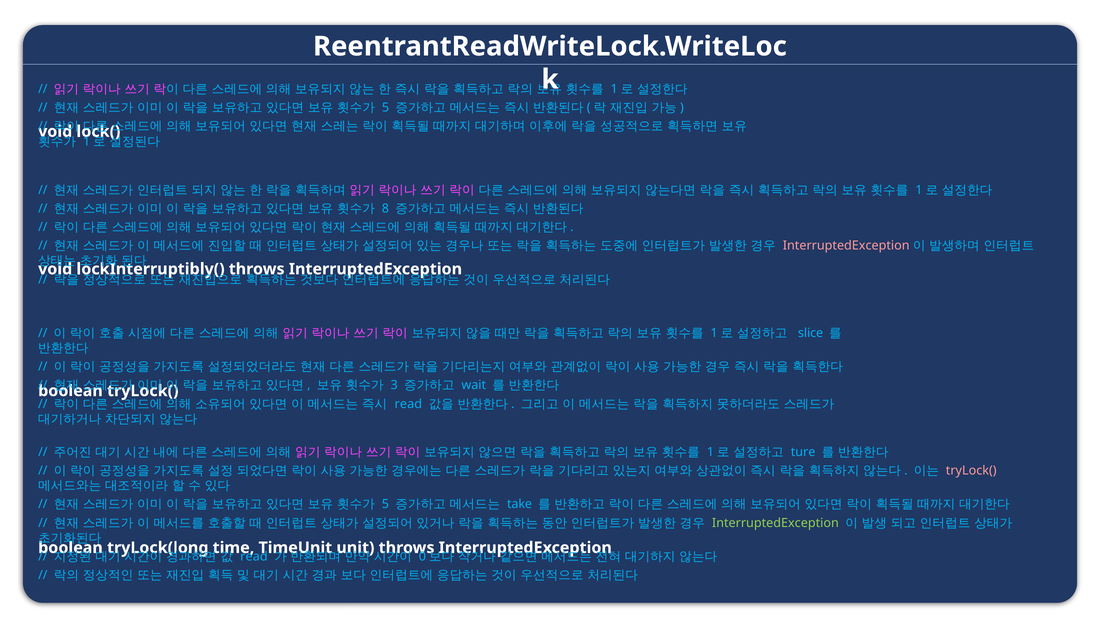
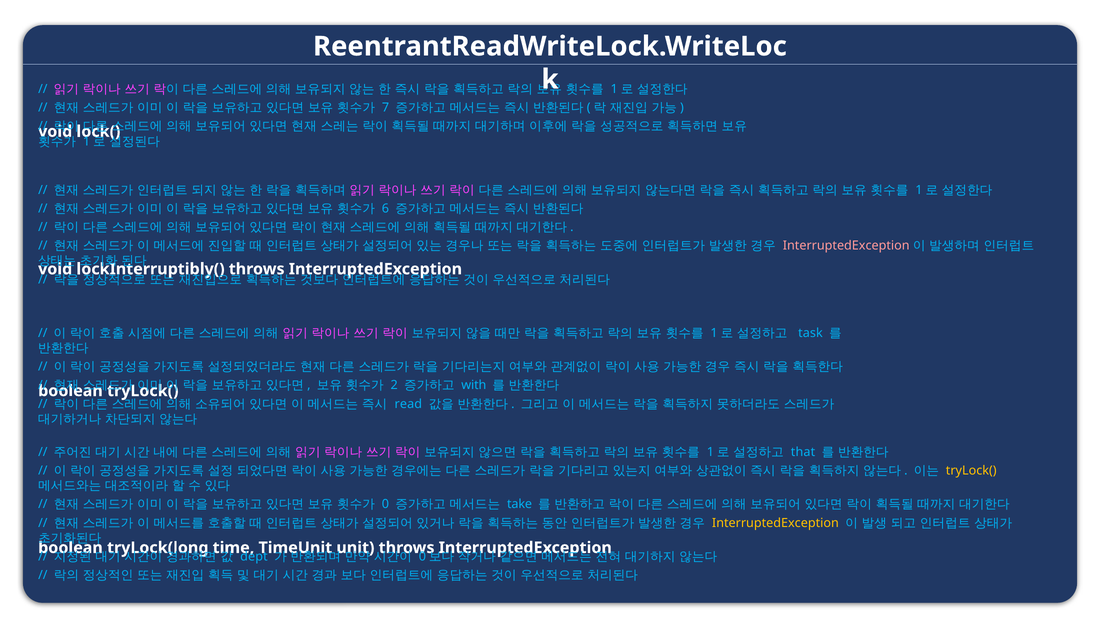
5: 5 -> 7 (386, 108)
8: 8 -> 6 (385, 208)
slice: slice -> task (810, 333)
3: 3 -> 2 (394, 385)
wait: wait -> with (474, 385)
ture: ture -> that (803, 452)
tryLock( colour: pink -> yellow (971, 470)
5: 5 -> 0 (385, 504)
InterruptedException colour: light green -> yellow (775, 523)
read: read -> dept (254, 556)
